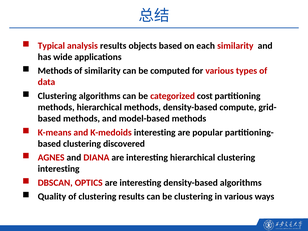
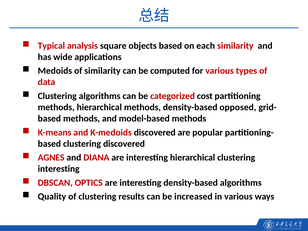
analysis results: results -> square (113, 46)
Methods: Methods -> Medoids (55, 71)
compute: compute -> opposed (238, 107)
K-medoids interesting: interesting -> discovered (155, 132)
be clustering: clustering -> increased (193, 197)
